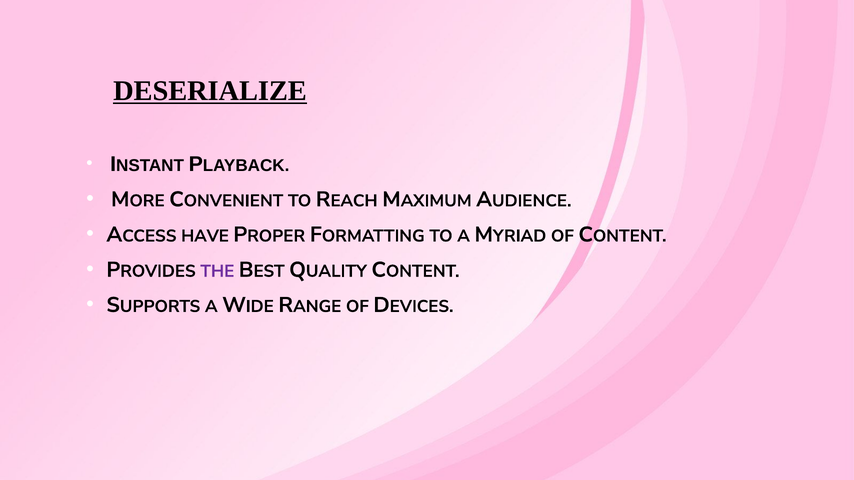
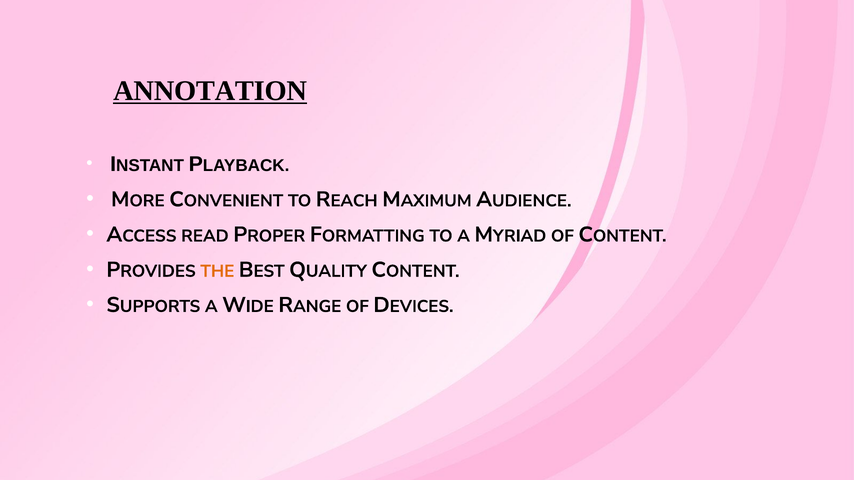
DESERIALIZE: DESERIALIZE -> ANNOTATION (210, 91)
HAVE: HAVE -> READ (205, 236)
THE colour: purple -> orange (217, 271)
